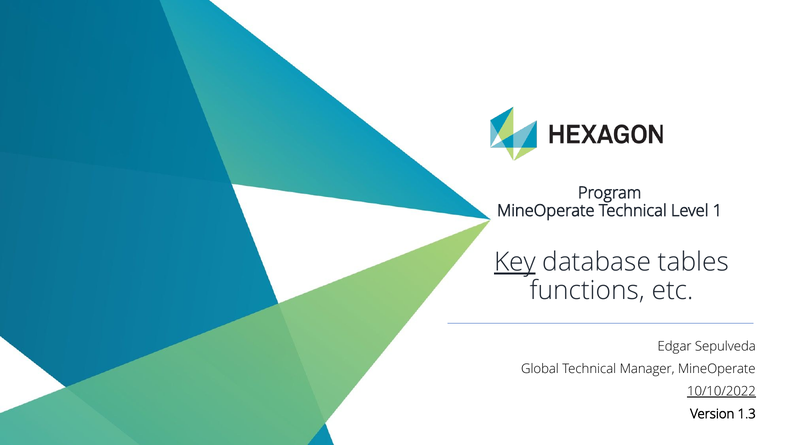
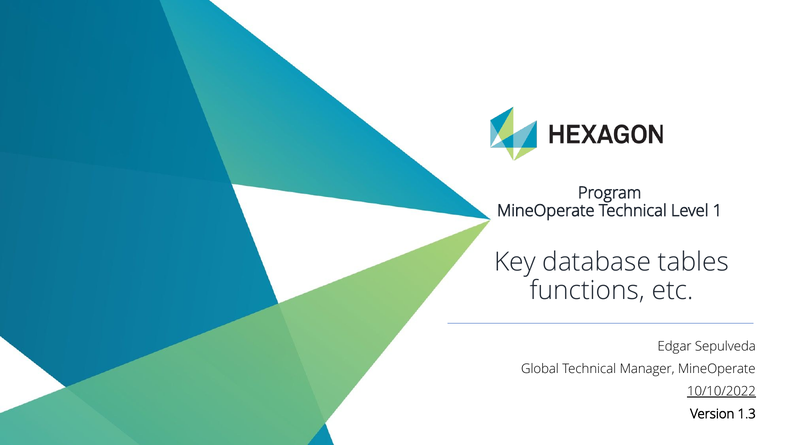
Key underline: present -> none (515, 262)
